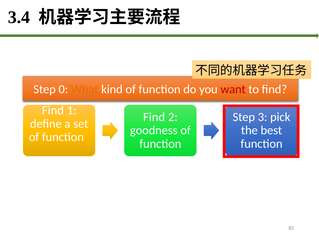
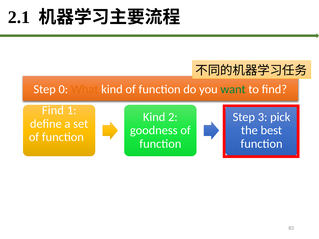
3.4: 3.4 -> 2.1 (19, 17)
want colour: red -> green (233, 89)
Find: Find -> Kind (154, 117)
